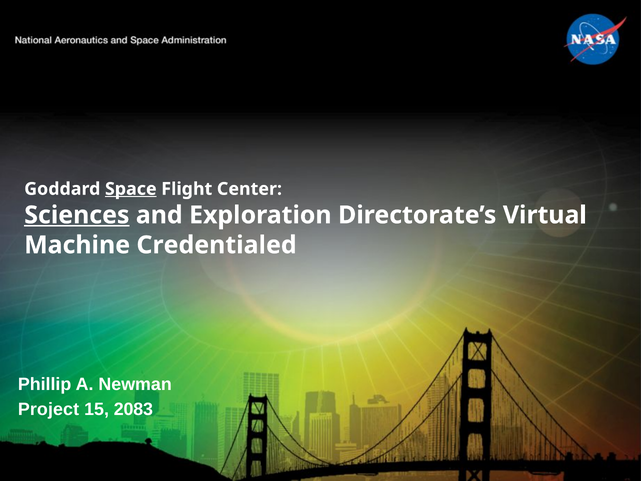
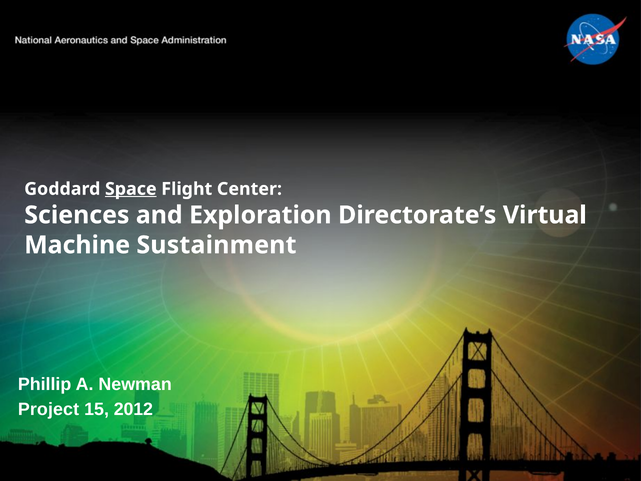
Sciences underline: present -> none (77, 215)
Credentialed: Credentialed -> Sustainment (216, 245)
2083: 2083 -> 2012 (133, 409)
